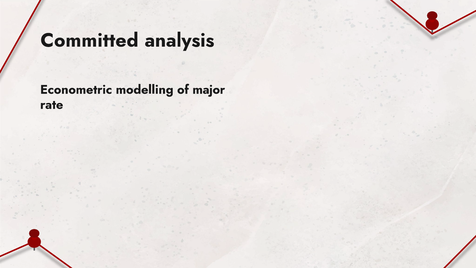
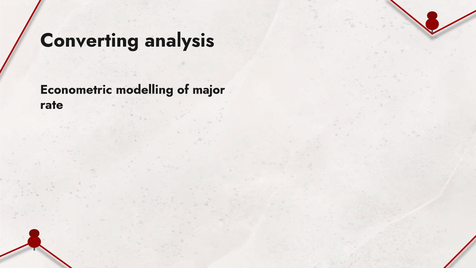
Committed: Committed -> Converting (90, 40)
